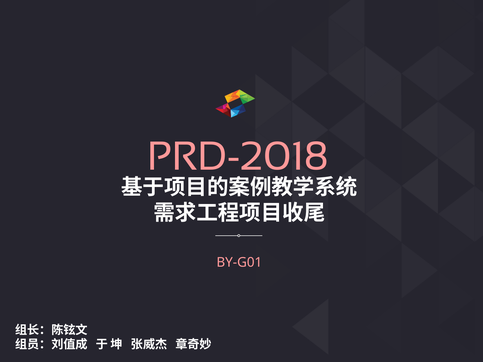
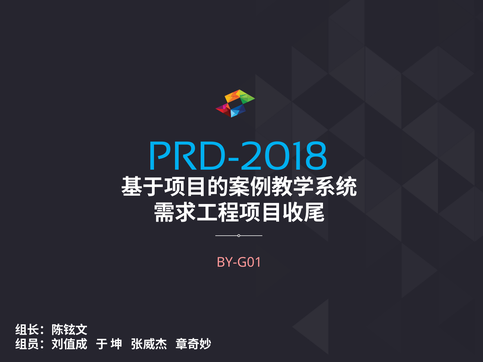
PRD-2018 colour: pink -> light blue (238, 157)
